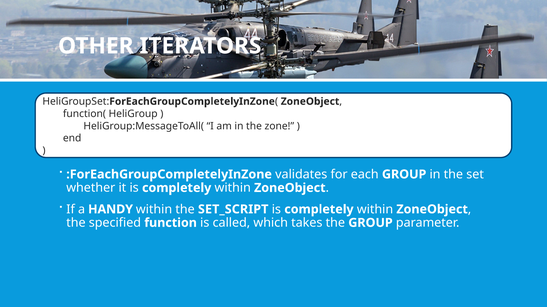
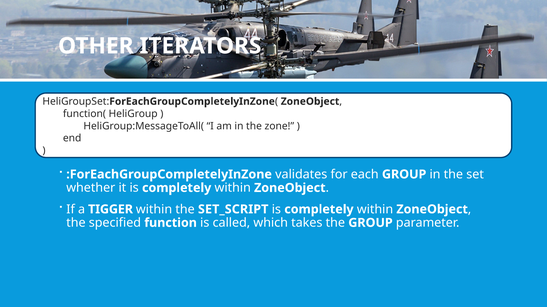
HANDY: HANDY -> TIGGER (111, 210)
